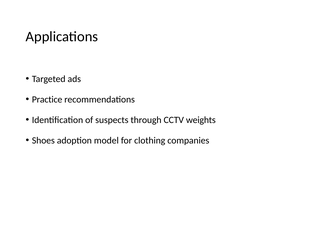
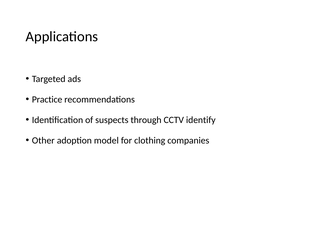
weights: weights -> identify (201, 120)
Shoes: Shoes -> Other (43, 141)
